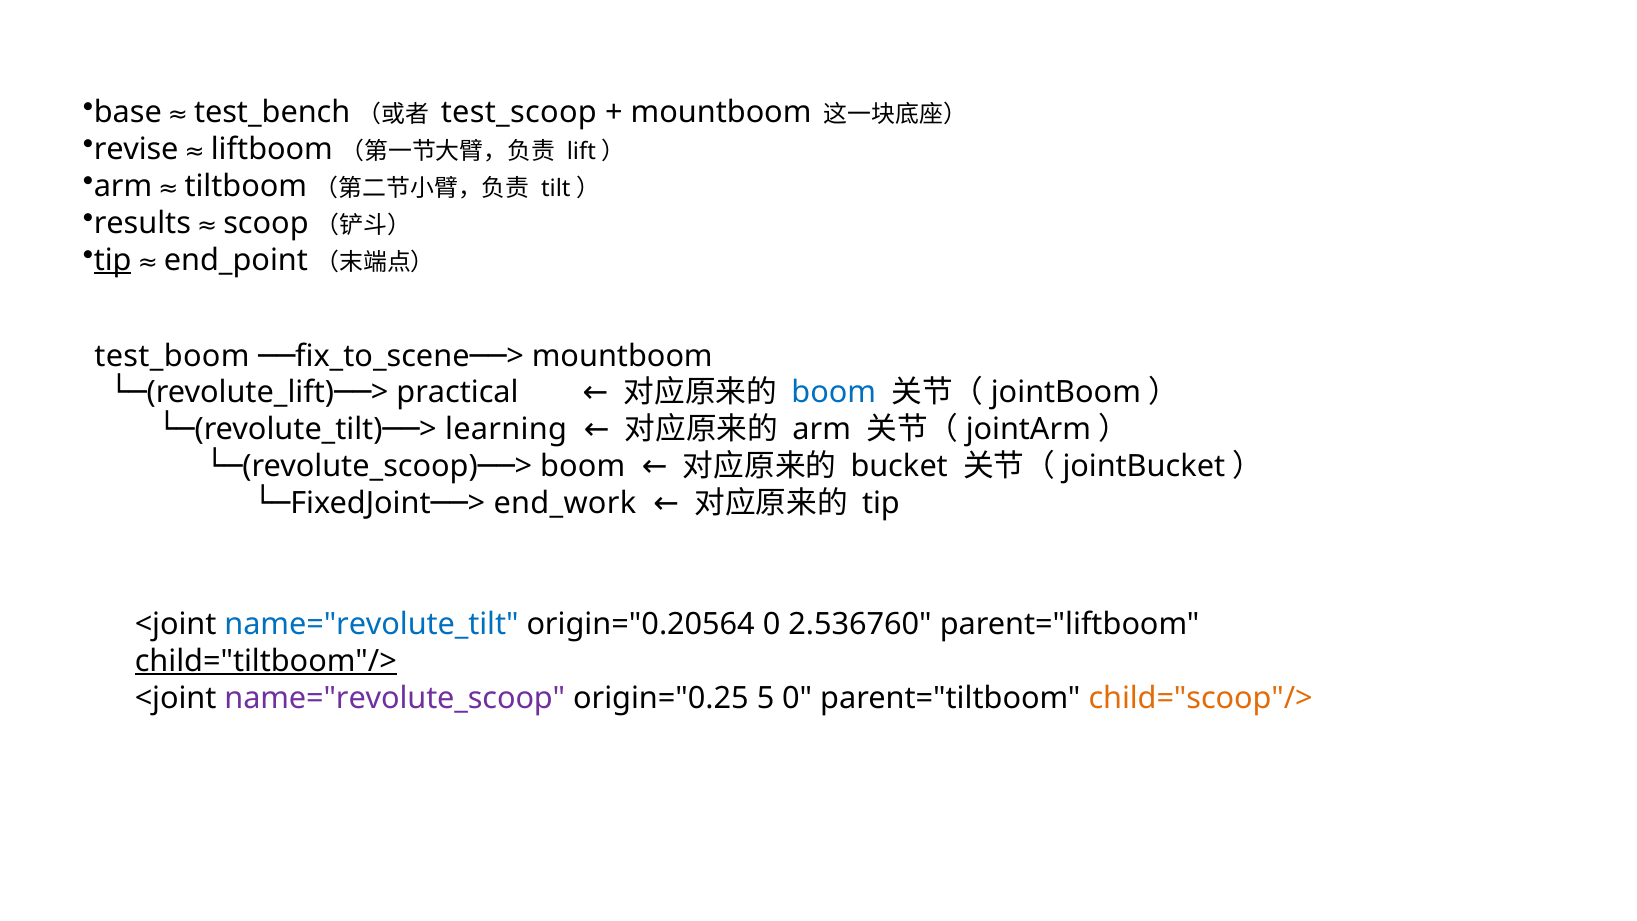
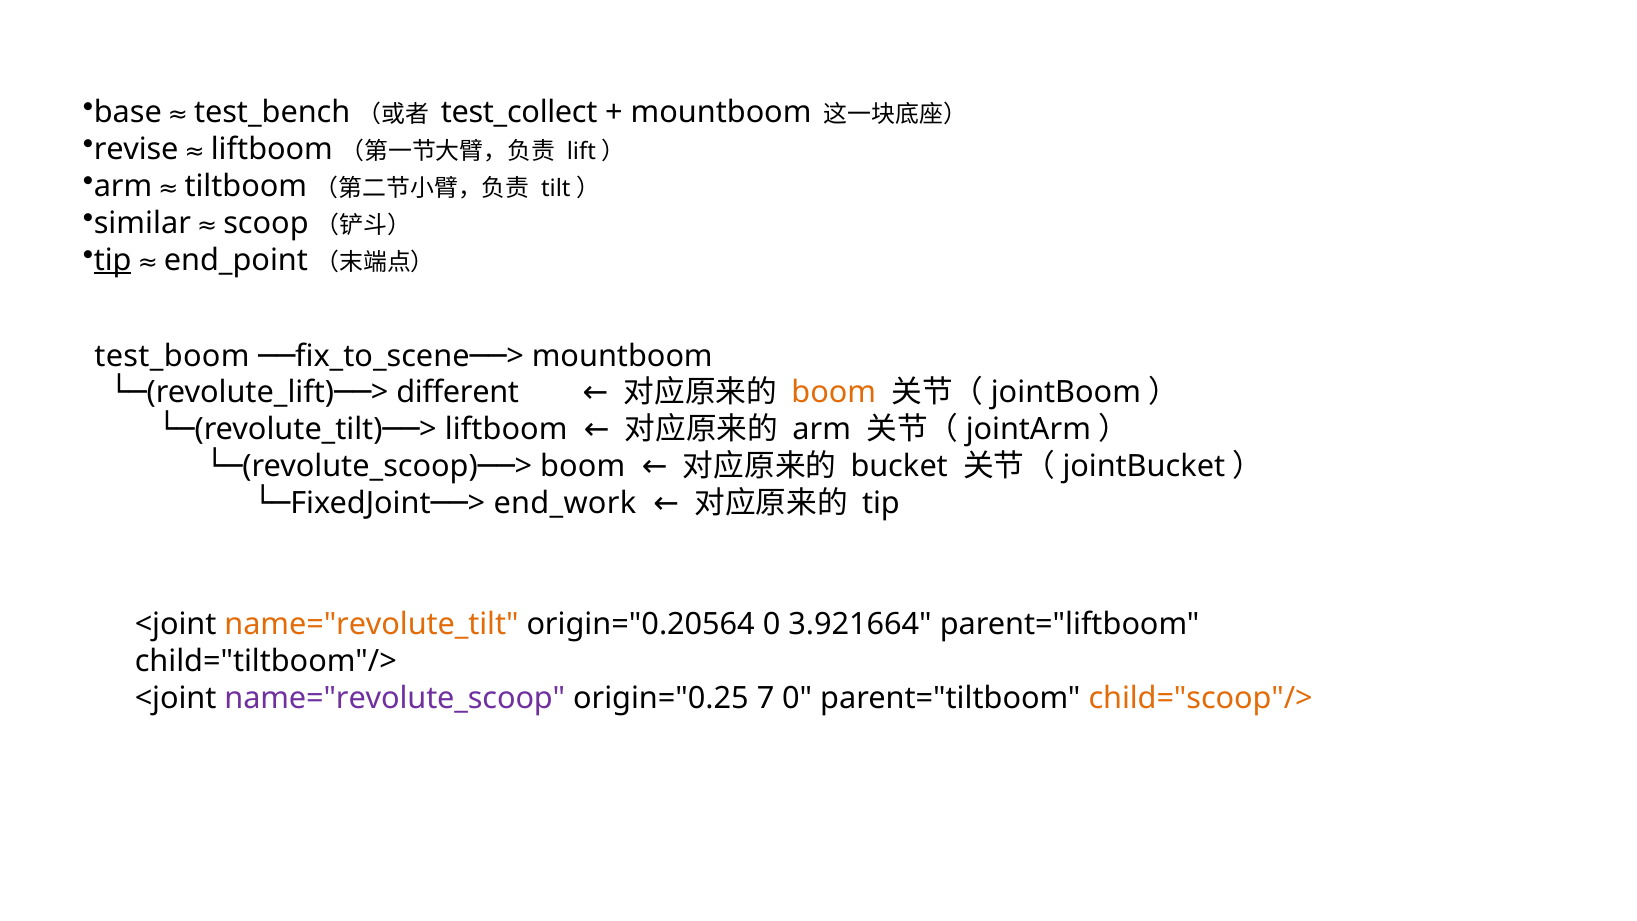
test_scoop: test_scoop -> test_collect (519, 113)
results: results -> similar (142, 223)
practical: practical -> different (458, 393)
boom colour: blue -> orange (834, 393)
learning: learning -> liftboom (506, 430)
name="revolute_tilt colour: blue -> orange (372, 624)
2.536760: 2.536760 -> 3.921664 (860, 624)
child="tiltboom"/> underline: present -> none (266, 661)
5: 5 -> 7 (766, 698)
